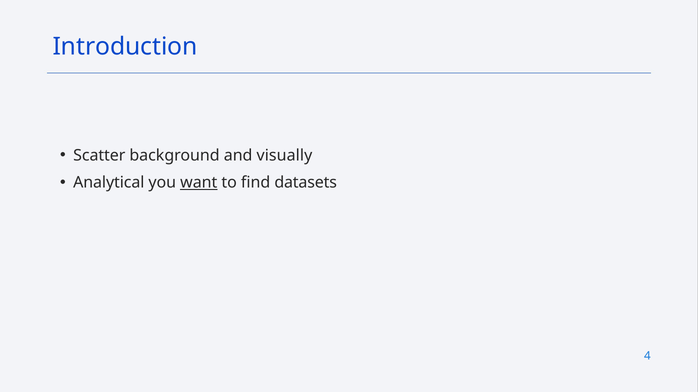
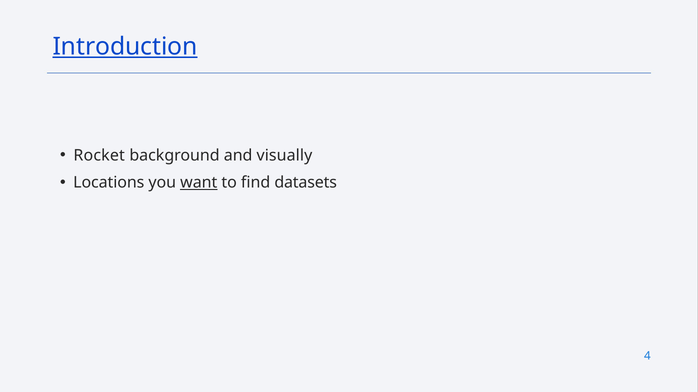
Introduction underline: none -> present (125, 47)
Scatter: Scatter -> Rocket (99, 156)
Analytical: Analytical -> Locations (109, 183)
